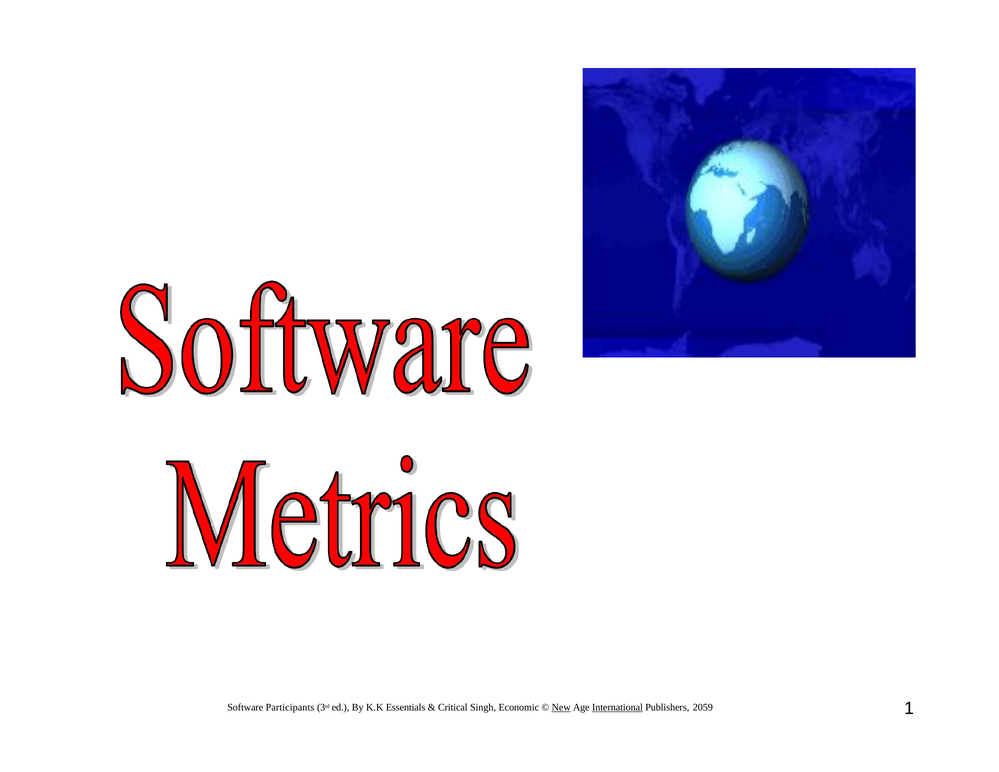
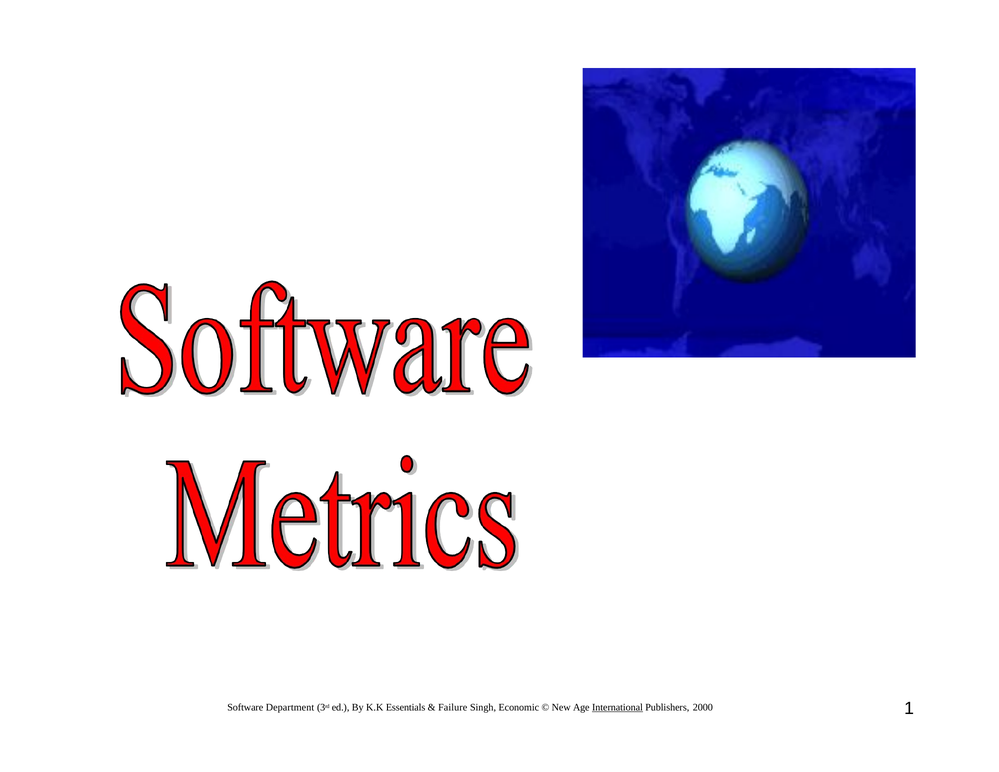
Participants: Participants -> Department (290, 707)
Critical: Critical -> Failure (453, 707)
New underline: present -> none (561, 707)
2059: 2059 -> 2000 (703, 707)
